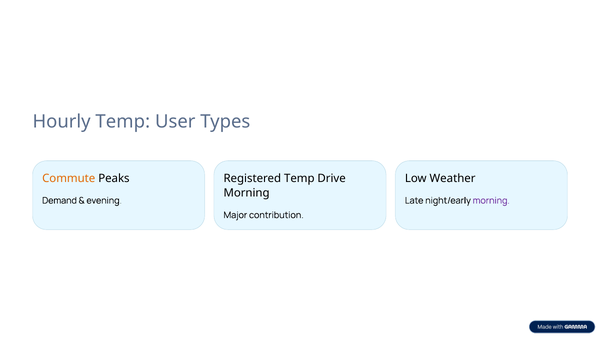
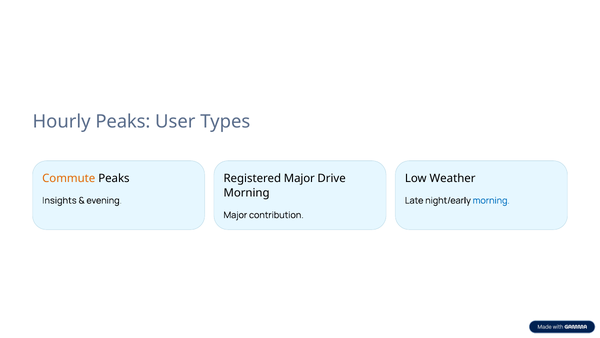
Hourly Temp: Temp -> Peaks (123, 122)
Registered Temp: Temp -> Major (299, 178)
Demand: Demand -> Insights (59, 200)
morning colour: purple -> blue (491, 200)
